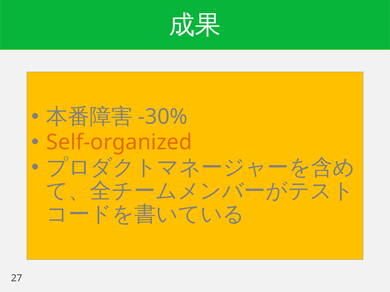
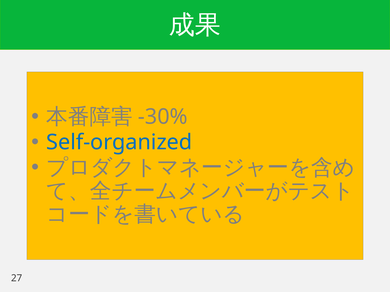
Self-organized colour: orange -> blue (119, 142)
